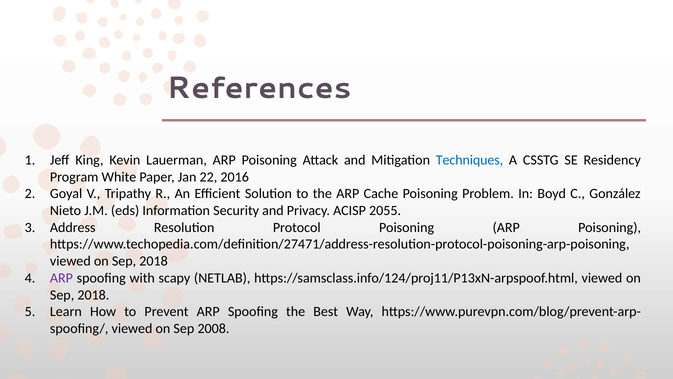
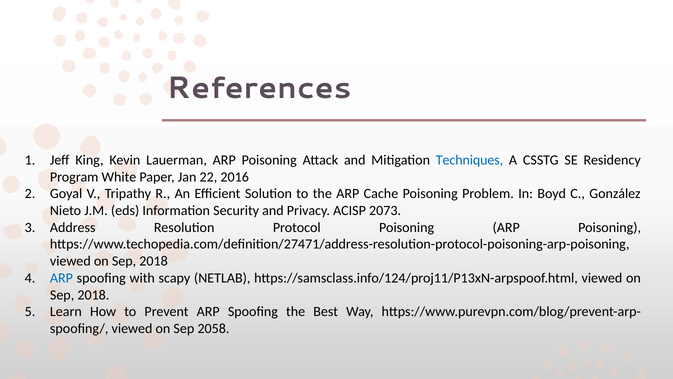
2055: 2055 -> 2073 (385, 210)
ARP colour: purple -> blue (61, 278)
2008: 2008 -> 2058 (213, 328)
